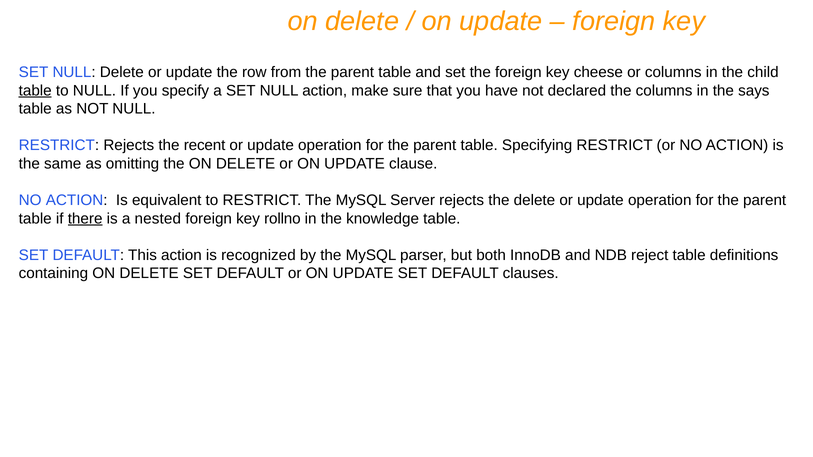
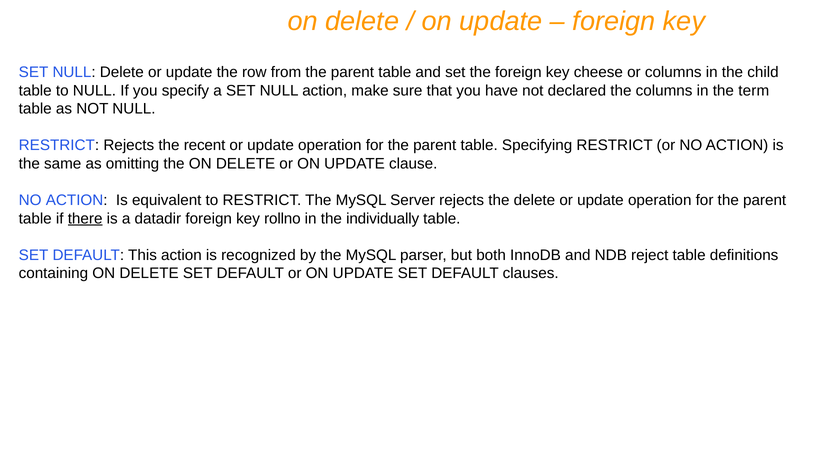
table underline: present -> none (35, 91)
says: says -> term (754, 91)
nested: nested -> datadir (158, 219)
knowledge: knowledge -> individually (383, 219)
